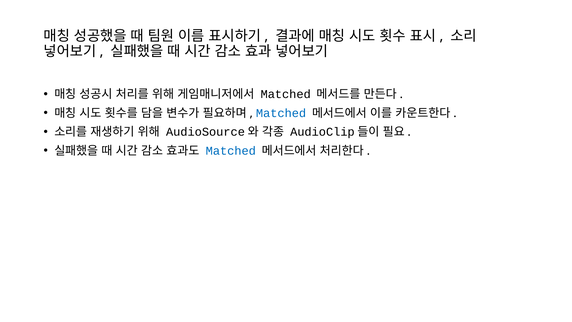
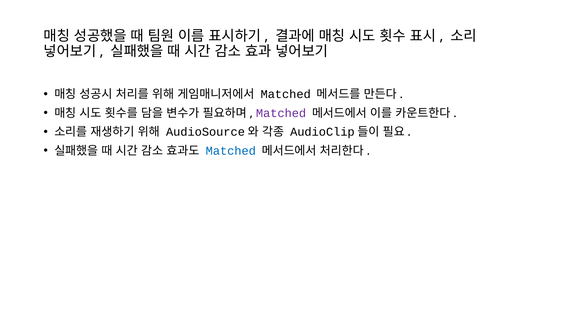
Matched colour: blue -> purple (281, 113)
